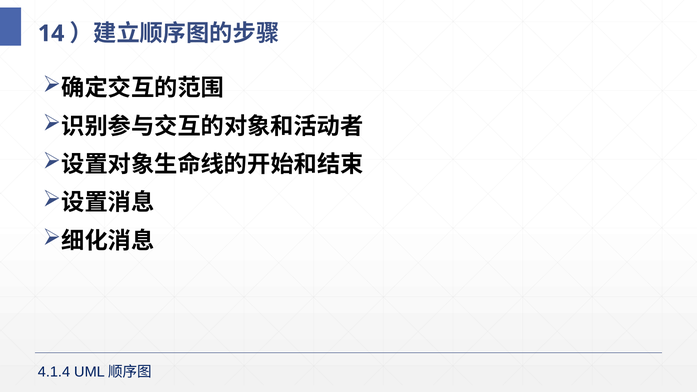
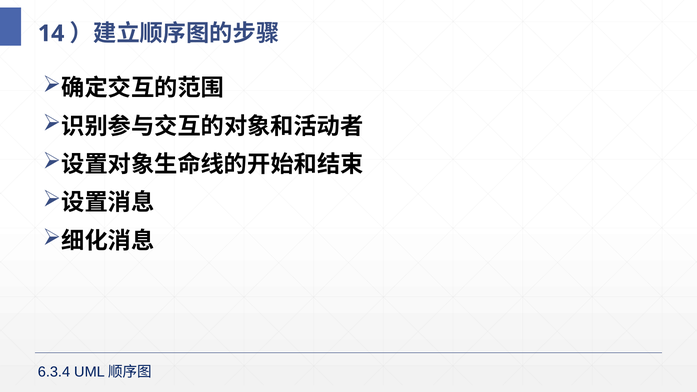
4.1.4: 4.1.4 -> 6.3.4 (54, 372)
